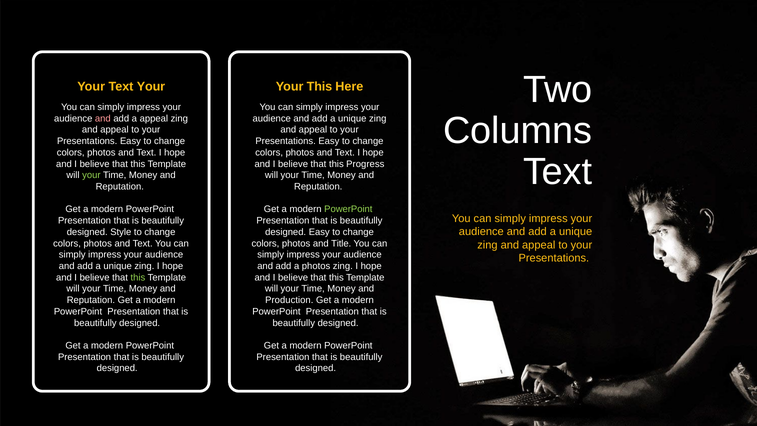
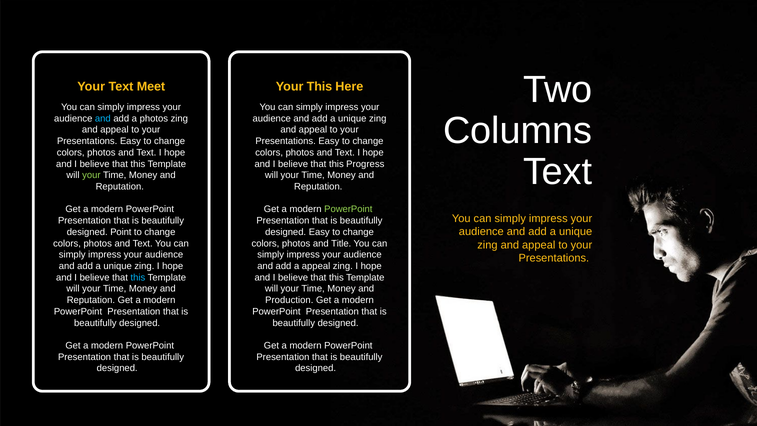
Text Your: Your -> Meet (151, 87)
and colour: pink -> light blue (103, 118)
a appeal: appeal -> photos (154, 118)
Style: Style -> Point (121, 232)
a photos: photos -> appeal (316, 266)
this colour: light green -> light blue (138, 277)
